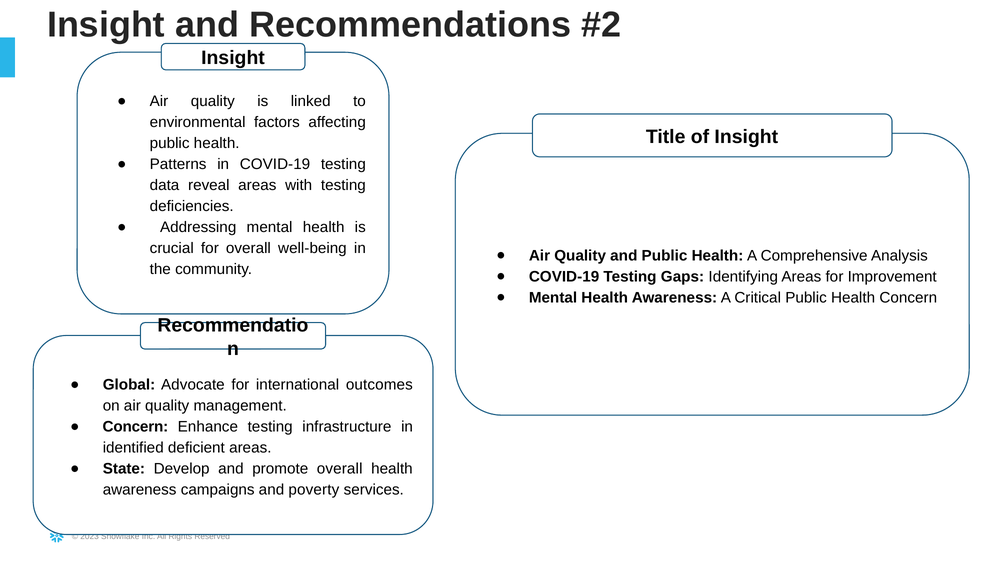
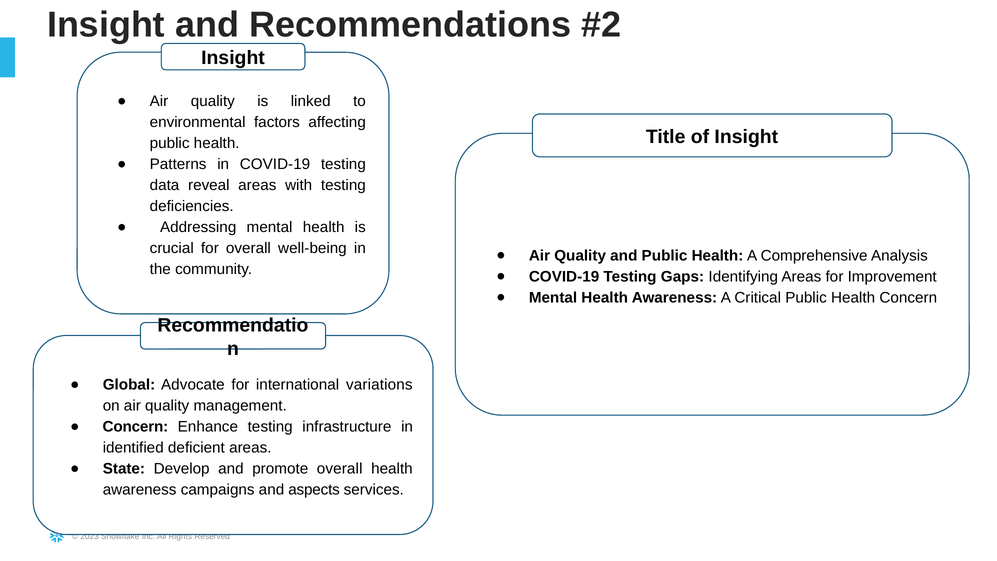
outcomes: outcomes -> variations (379, 385)
poverty: poverty -> aspects (314, 490)
